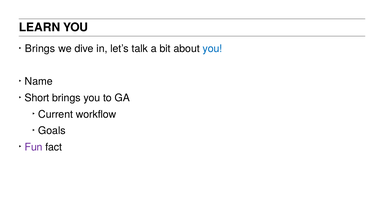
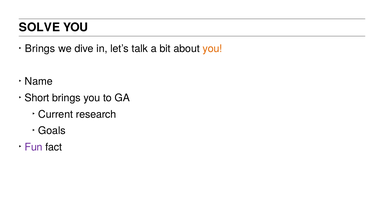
LEARN: LEARN -> SOLVE (39, 27)
you colour: blue -> orange (213, 49)
workflow: workflow -> research (96, 114)
